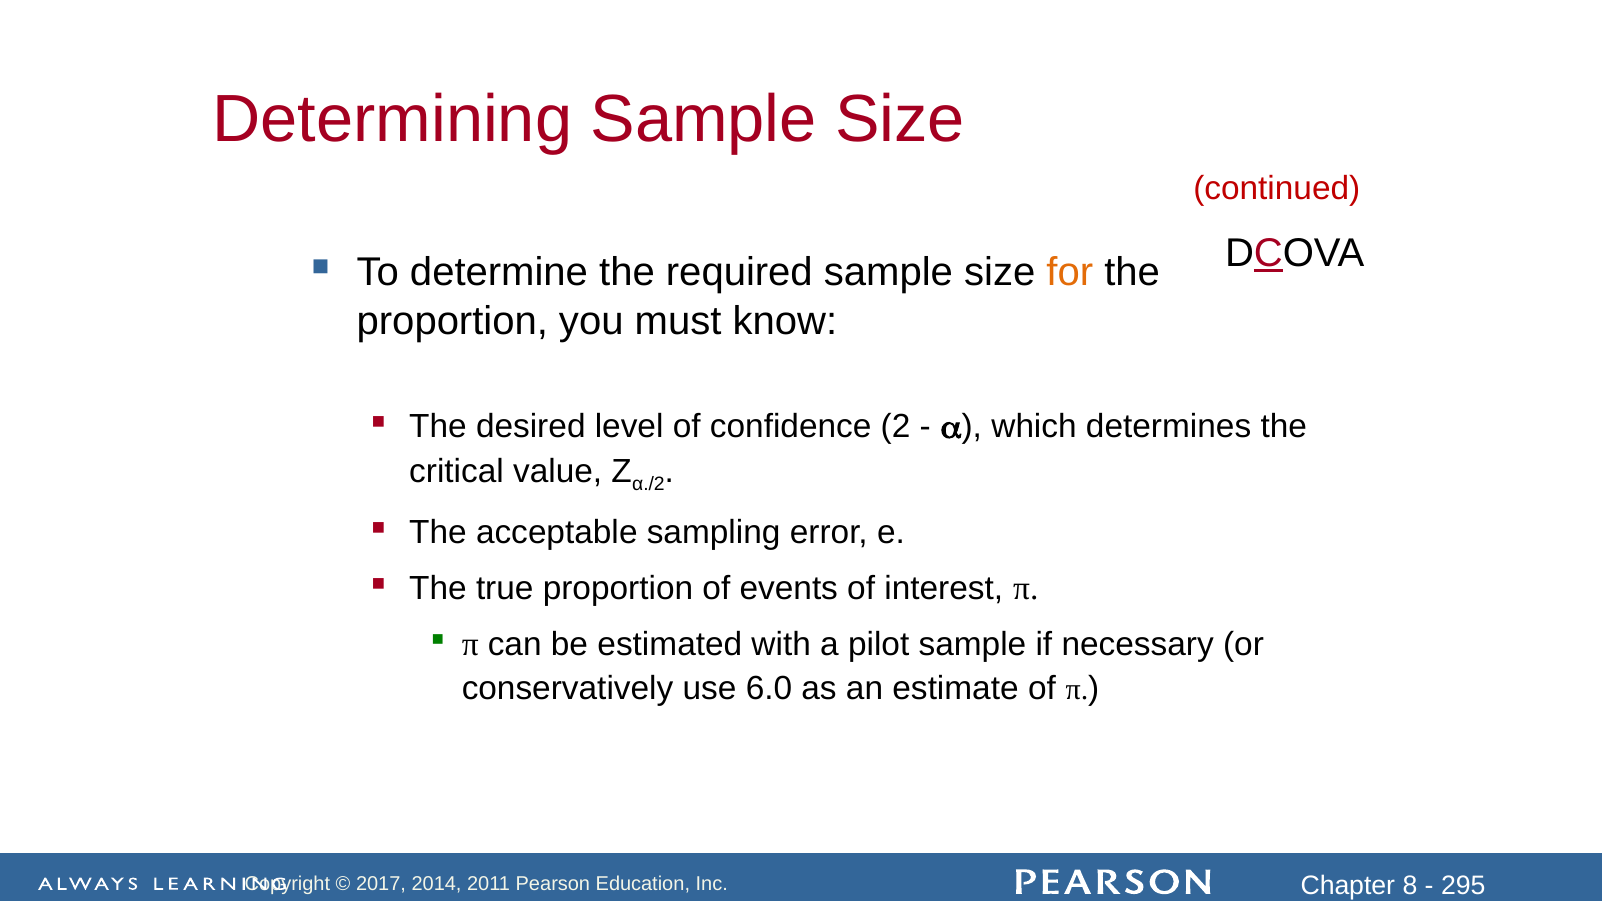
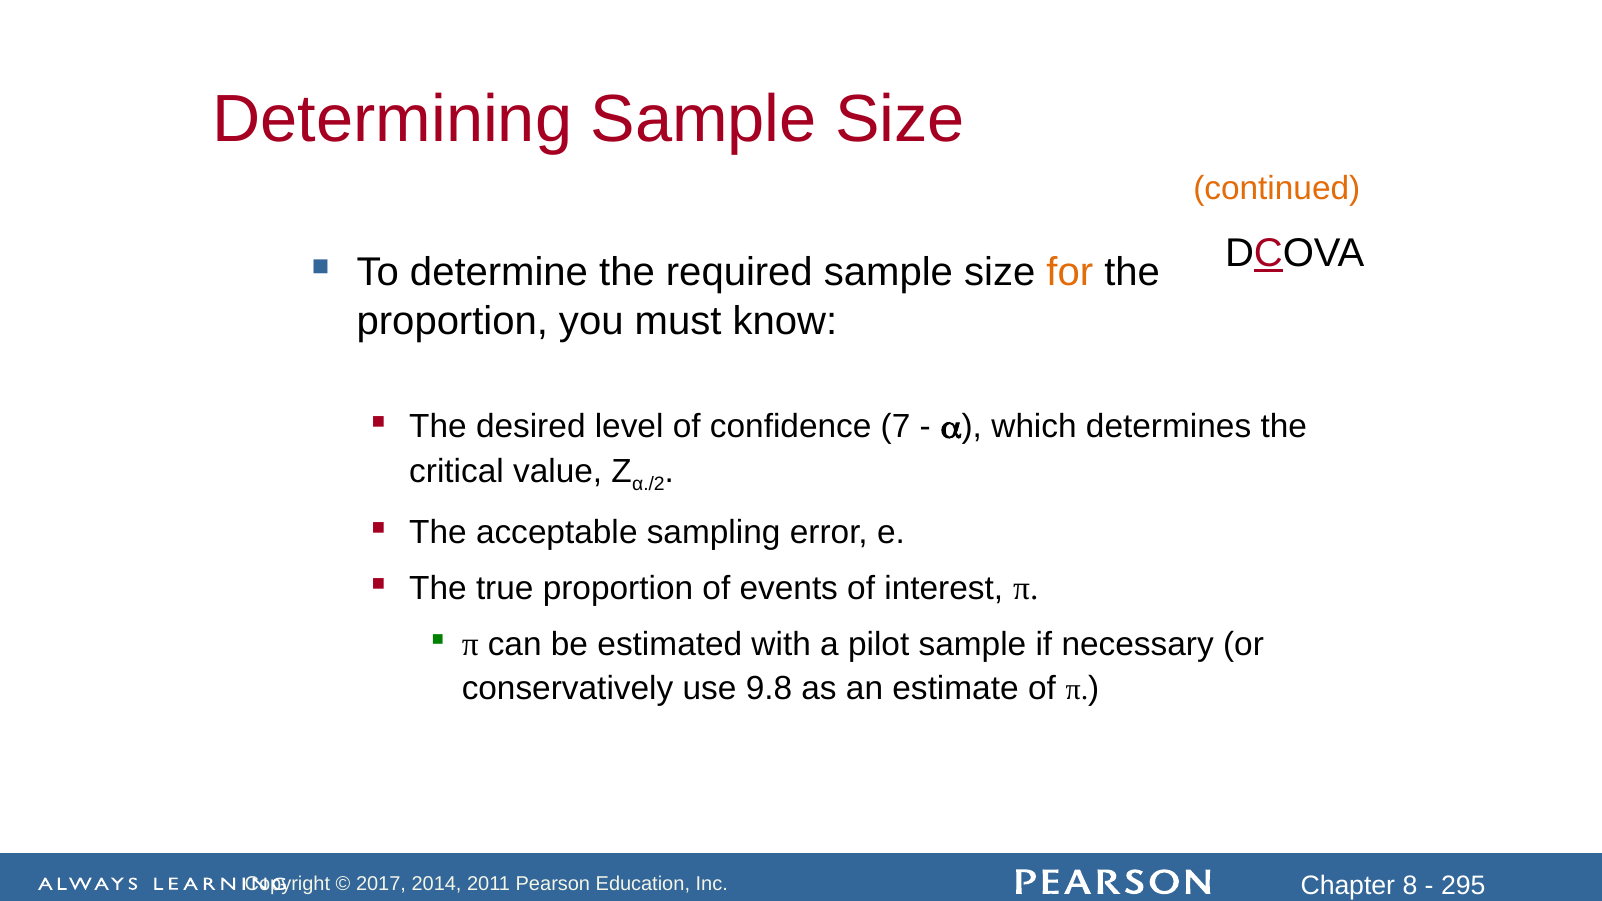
continued colour: red -> orange (1277, 189)
2: 2 -> 7 (895, 427)
6.0: 6.0 -> 9.8 (769, 688)
